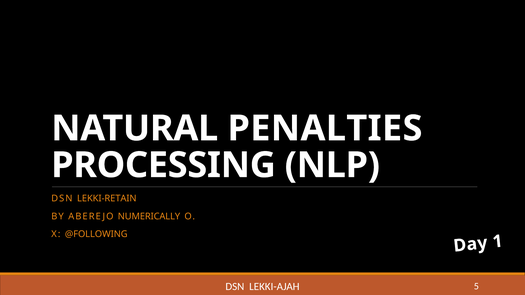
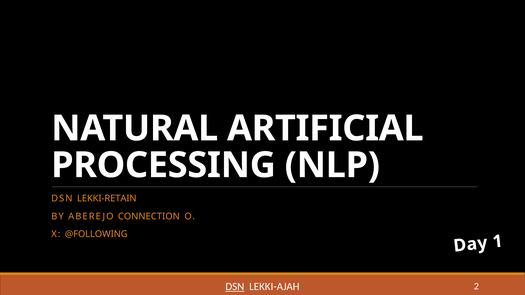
PENALTIES: PENALTIES -> ARTIFICIAL (325, 129)
NUMERICALLY: NUMERICALLY -> CONNECTION (149, 216)
DSN underline: none -> present (235, 287)
5: 5 -> 2 (476, 287)
